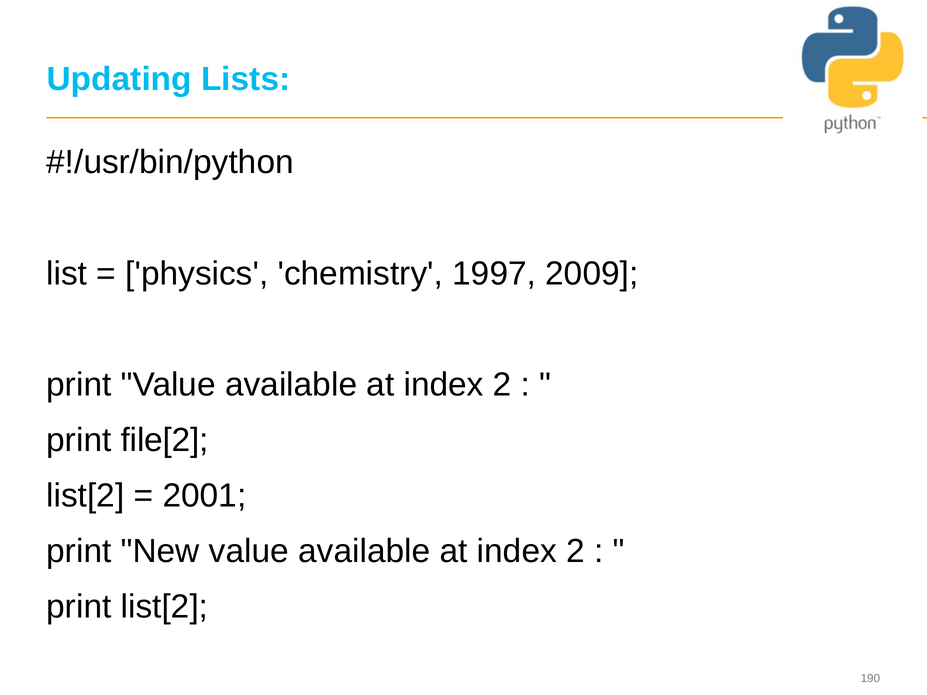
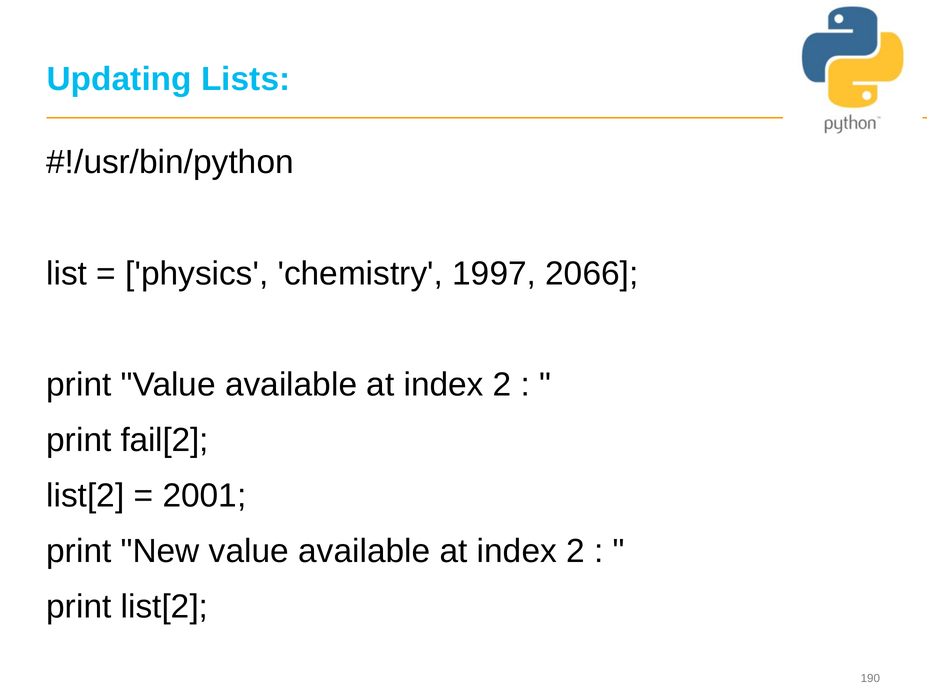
2009: 2009 -> 2066 (592, 274)
file[2: file[2 -> fail[2 (165, 440)
